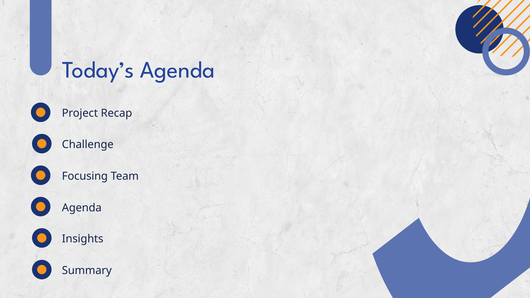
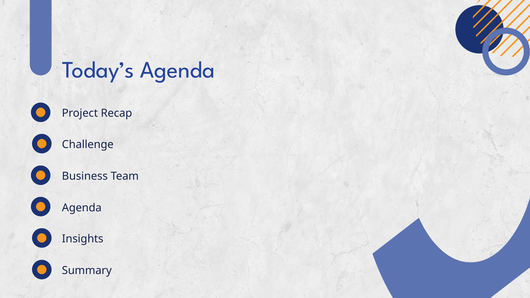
Focusing: Focusing -> Business (85, 176)
